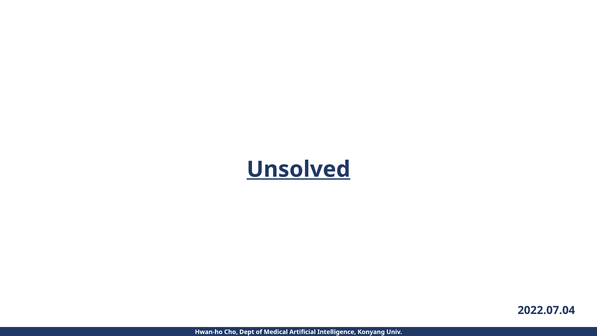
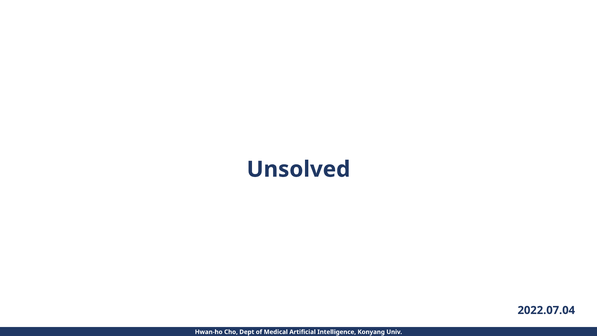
Unsolved underline: present -> none (298, 169)
